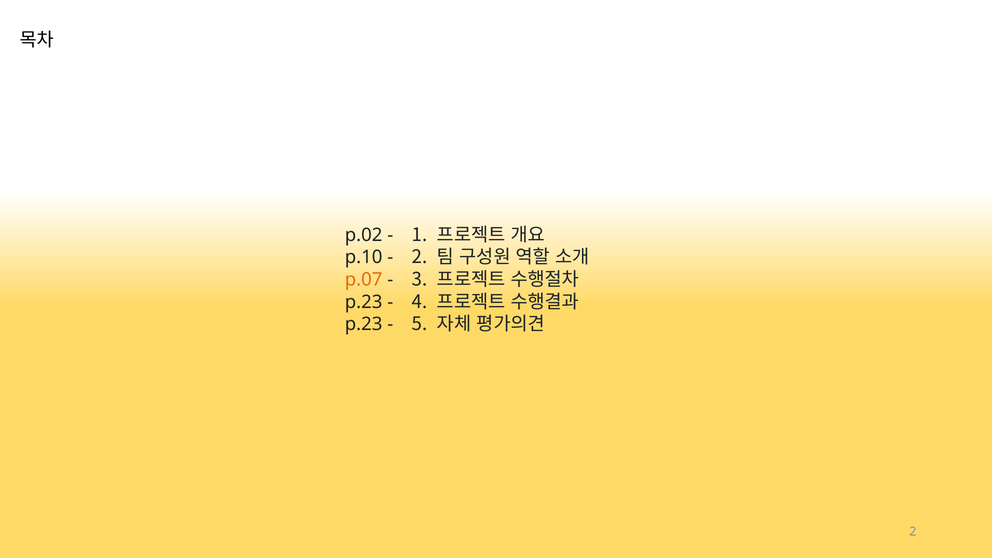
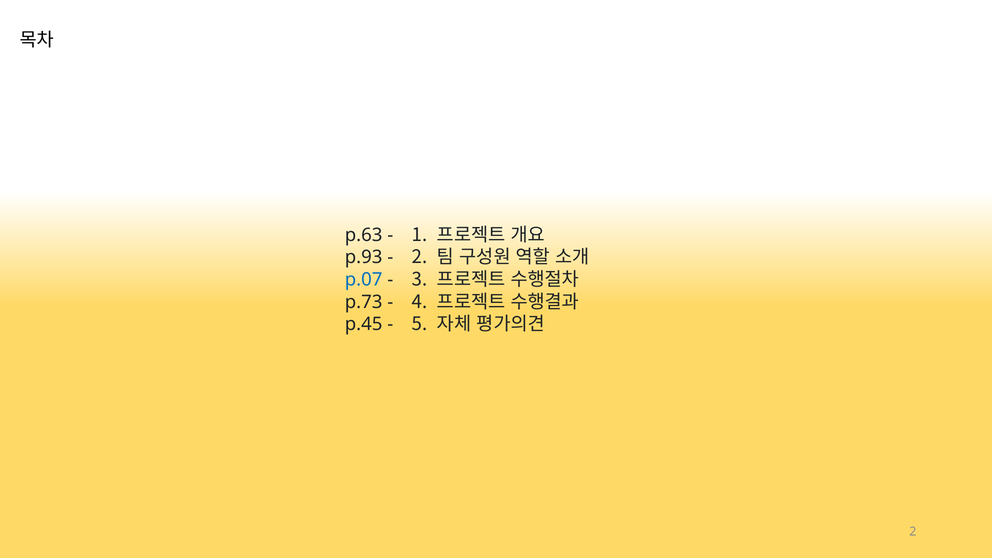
p.02: p.02 -> p.63 (364, 235)
p.10: p.10 -> p.93 (364, 257)
p.07 colour: orange -> blue (364, 280)
p.23: p.23 -> p.73 (364, 302)
p.23: p.23 -> p.45 (364, 324)
